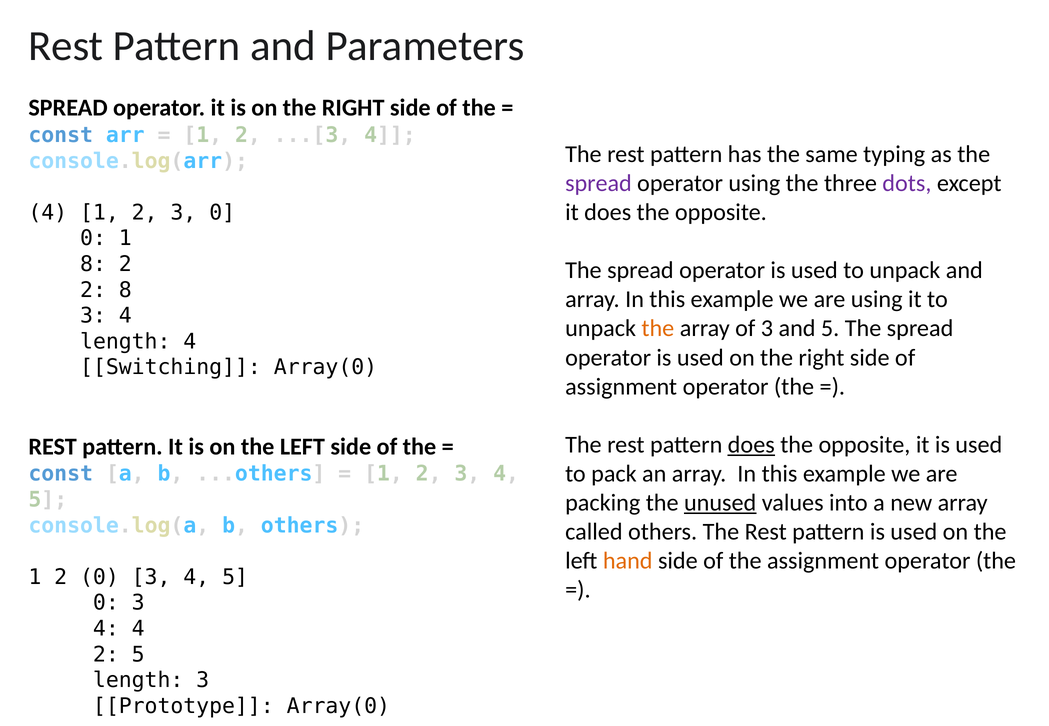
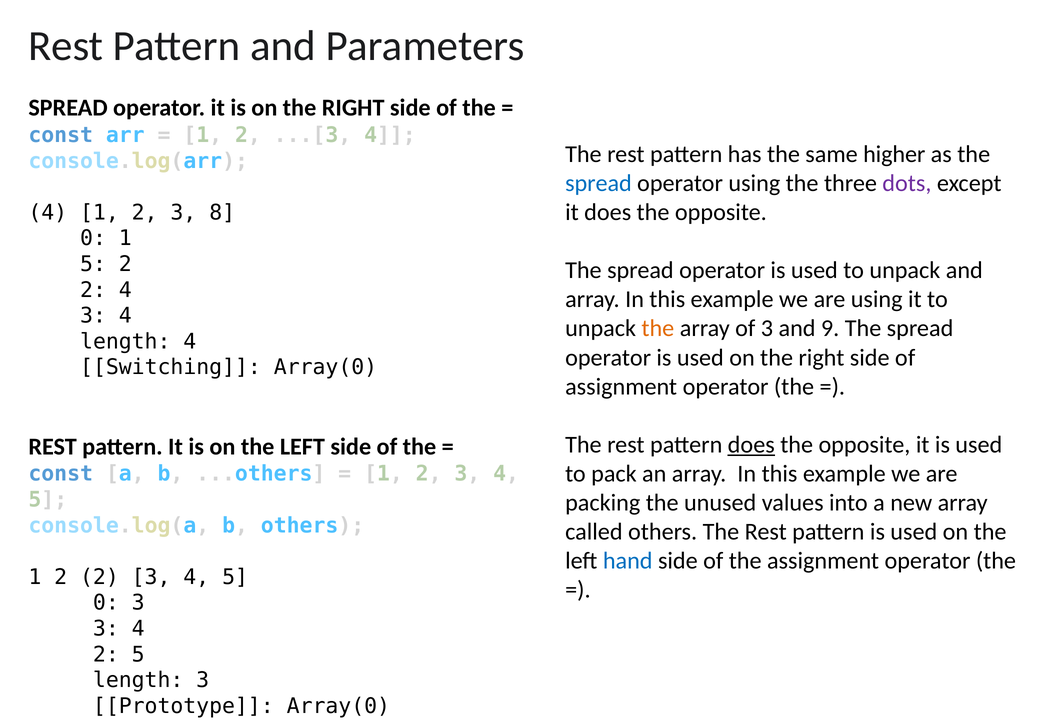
typing: typing -> higher (894, 154)
spread colour: purple -> blue (598, 183)
3 0: 0 -> 8 (222, 213)
8: 8 -> 5 (93, 264)
2 8: 8 -> 4 (125, 290)
and 5: 5 -> 9 (830, 329)
unused underline: present -> none (720, 503)
hand colour: orange -> blue (628, 561)
1 2 0: 0 -> 2 (99, 577)
4: 4 -> 3 (106, 629)
